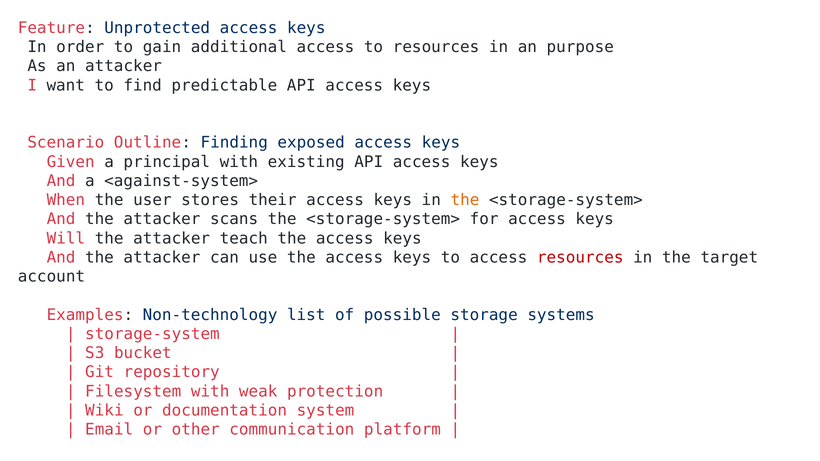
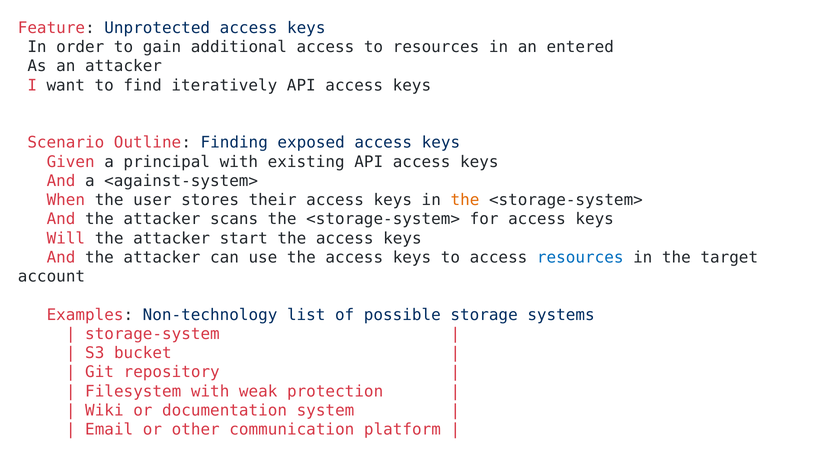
purpose: purpose -> entered (580, 47)
predictable: predictable -> iteratively (224, 85)
teach: teach -> start (244, 238)
resources colour: red -> blue (580, 258)
